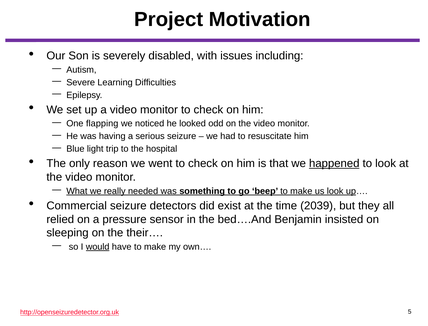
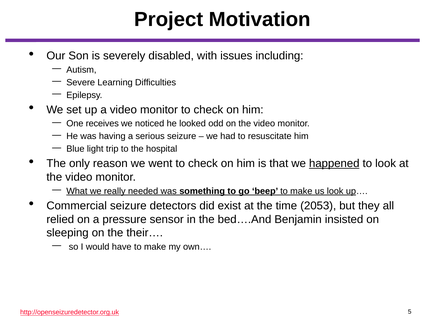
flapping: flapping -> receives (102, 124)
2039: 2039 -> 2053 (318, 206)
would underline: present -> none (98, 247)
